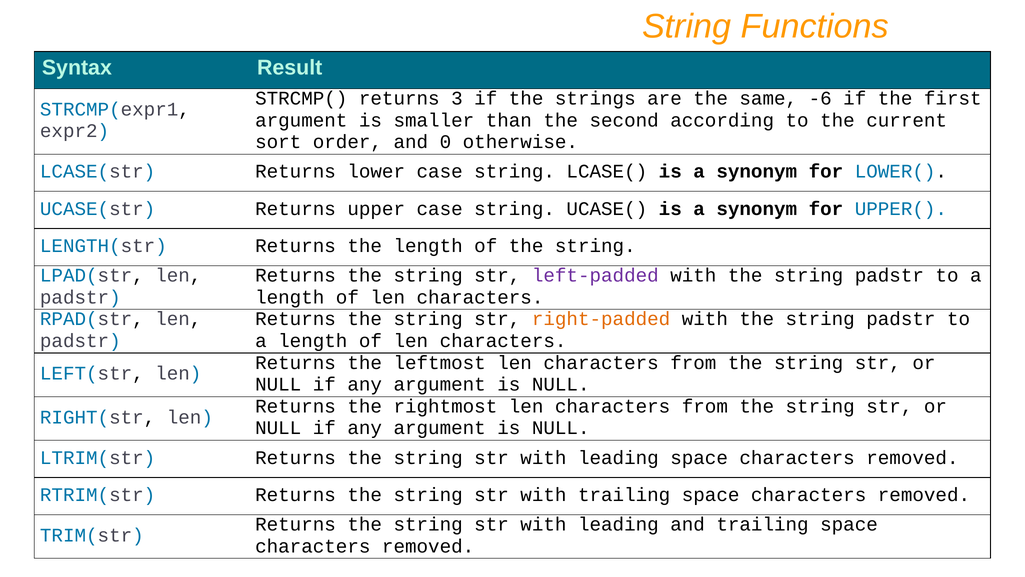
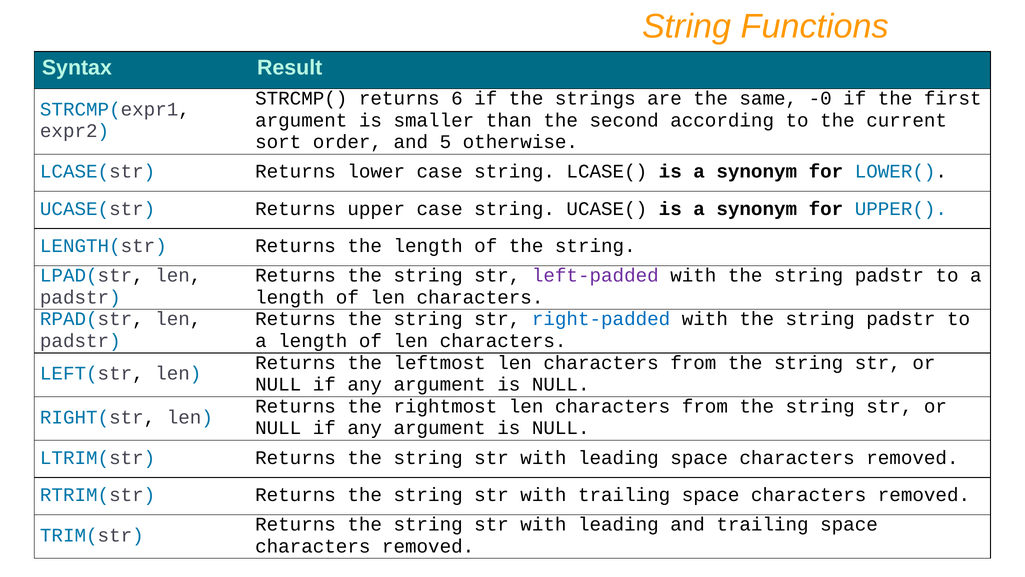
3: 3 -> 6 (457, 98)
-6: -6 -> -0 (820, 98)
0: 0 -> 5 (445, 142)
right-padded colour: orange -> blue (601, 319)
